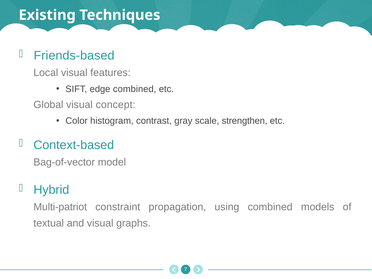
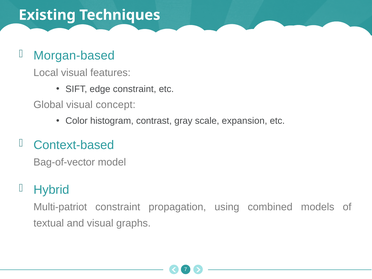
Friends-based: Friends-based -> Morgan-based (74, 56)
edge combined: combined -> constraint (135, 89)
strengthen: strengthen -> expansion (245, 121)
